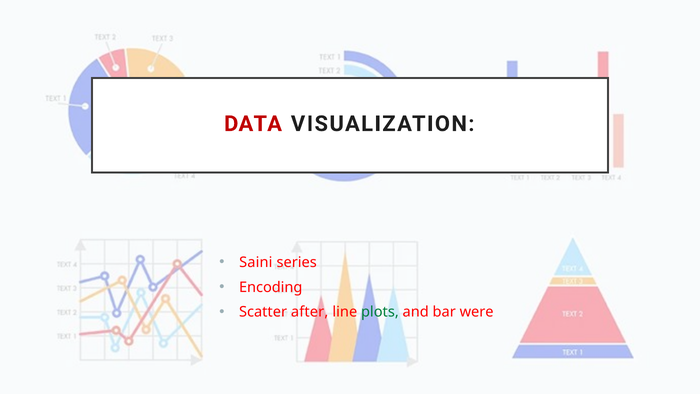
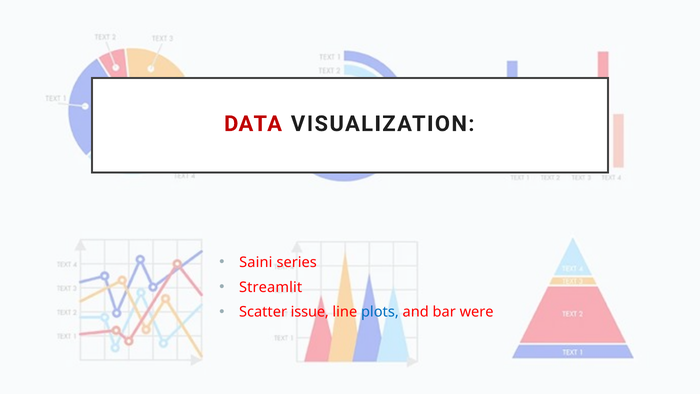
Encoding: Encoding -> Streamlit (271, 287)
after: after -> issue (310, 312)
plots colour: green -> blue (380, 312)
